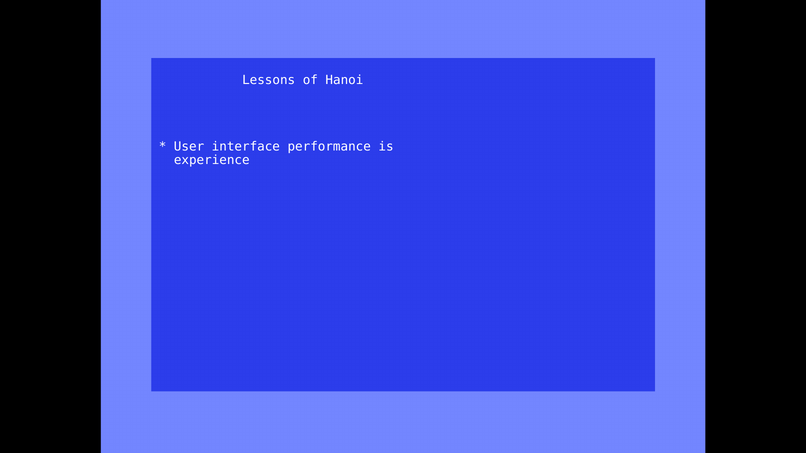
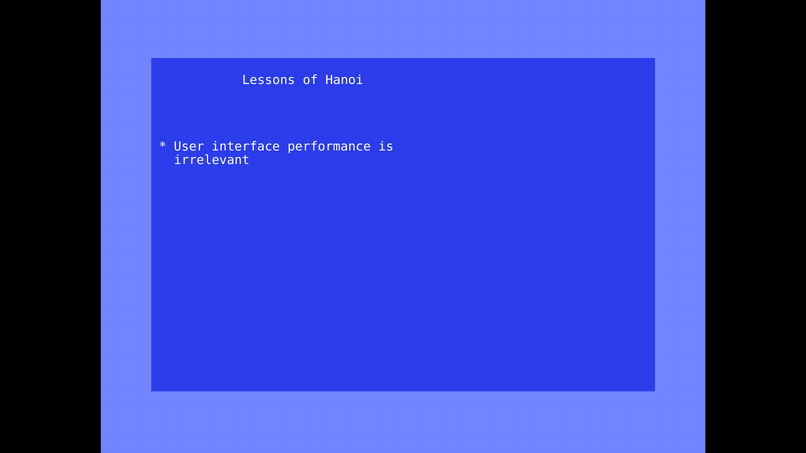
experience: experience -> irrelevant (212, 160)
